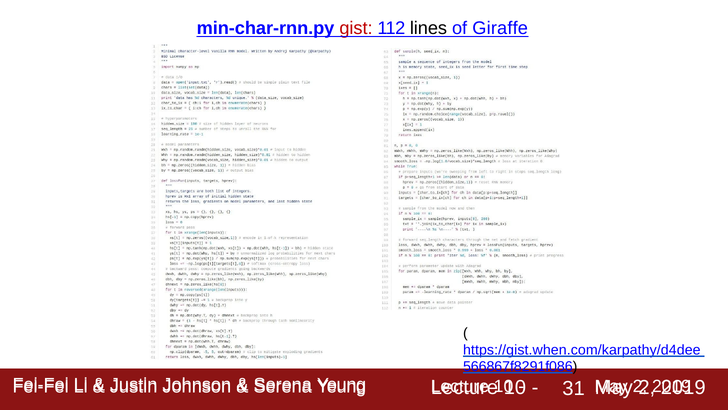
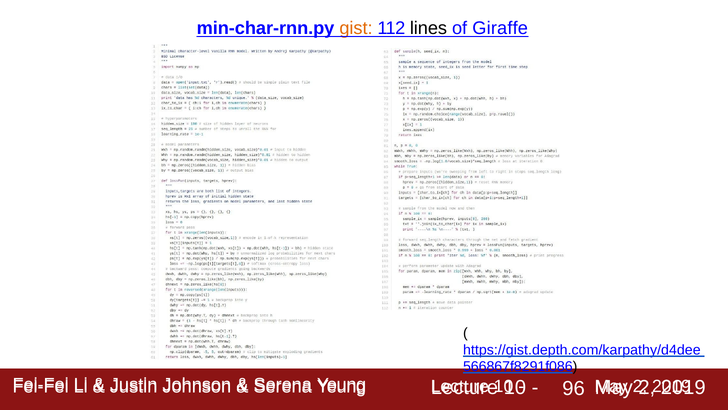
gist colour: red -> orange (356, 28)
https://gist.when.com/karpathy/d4dee: https://gist.when.com/karpathy/d4dee -> https://gist.depth.com/karpathy/d4dee (582, 350)
31: 31 -> 96 (574, 388)
